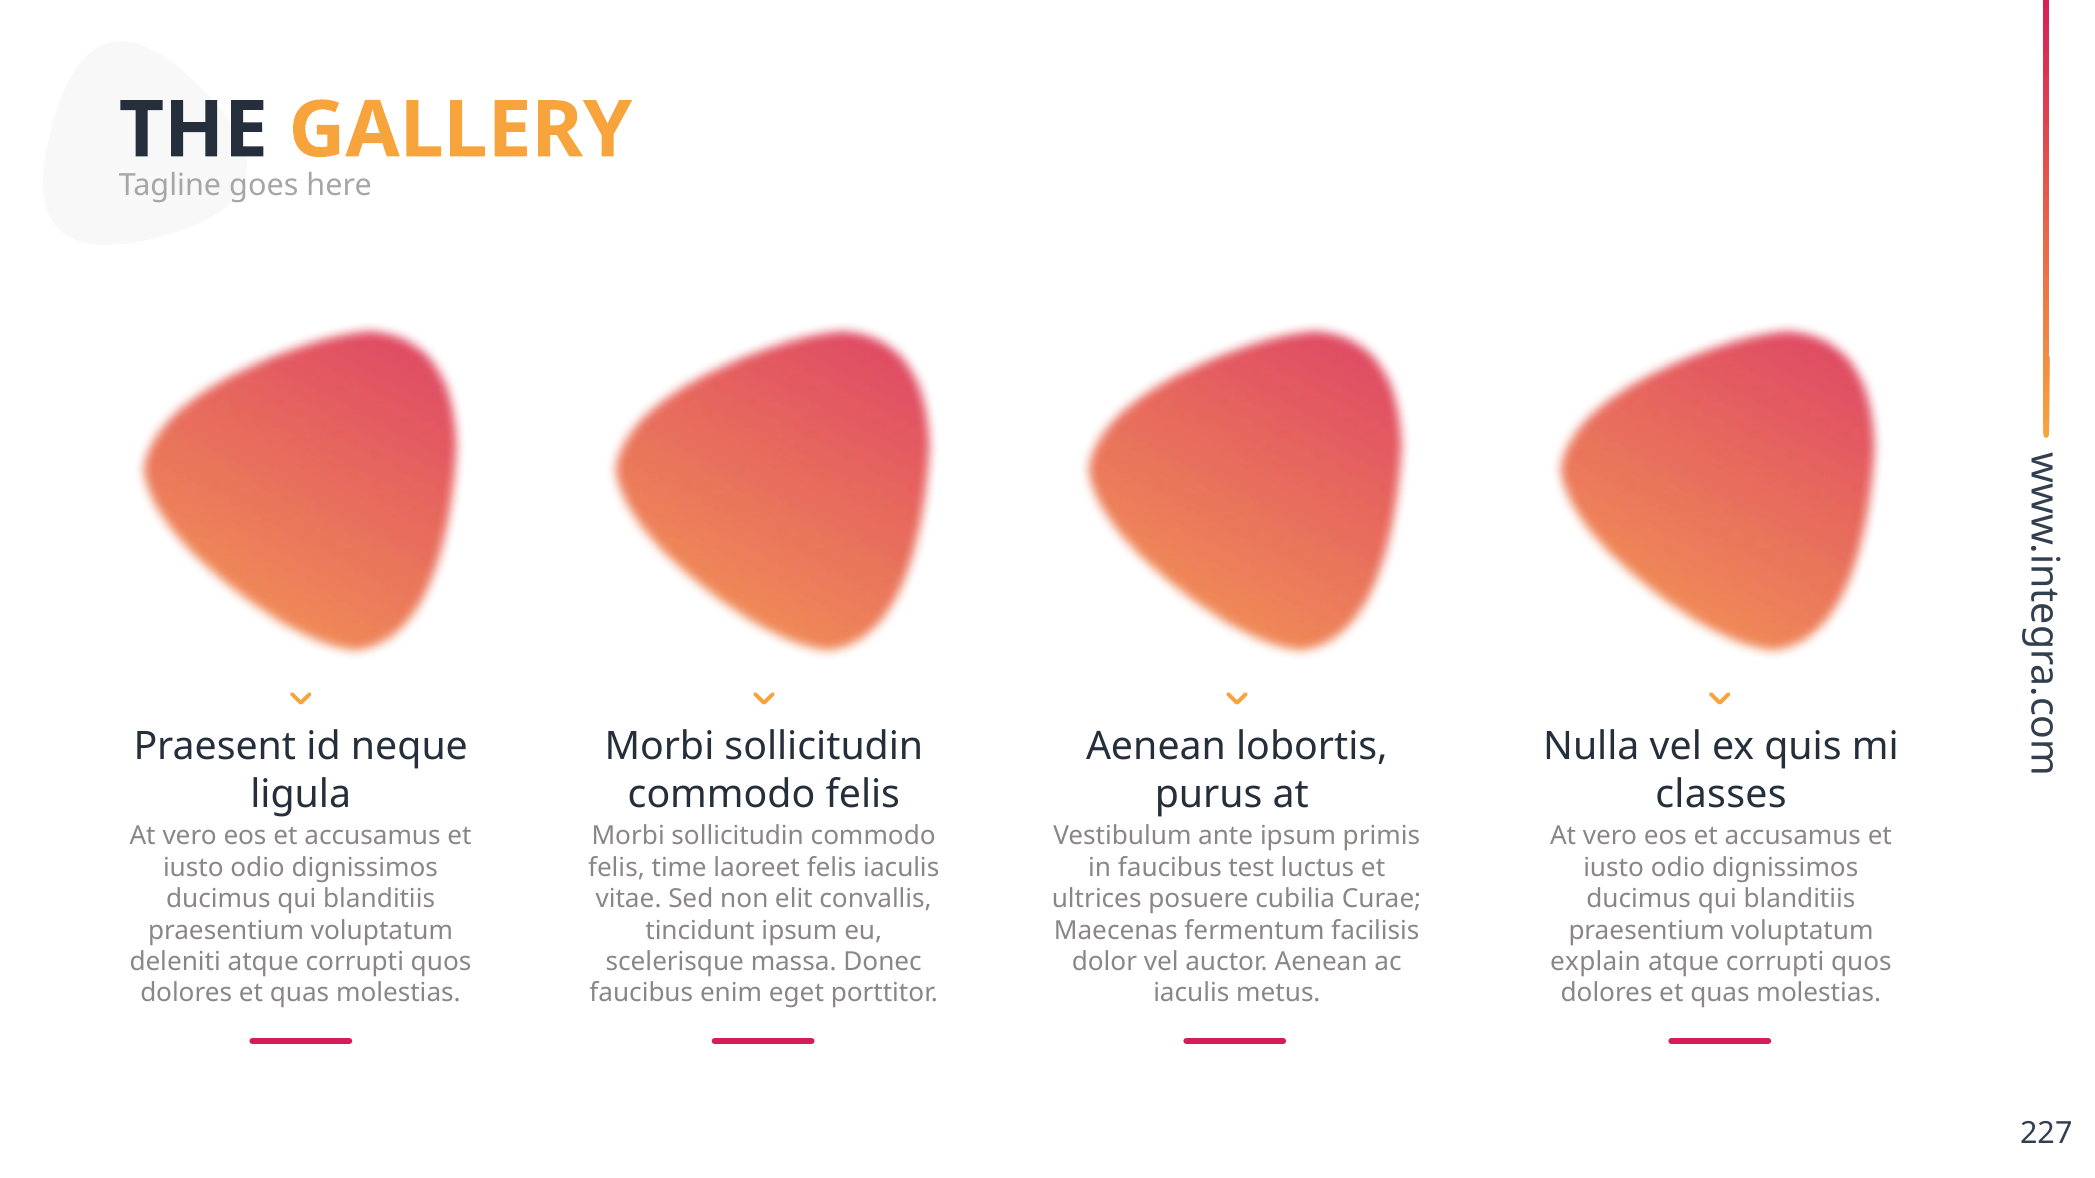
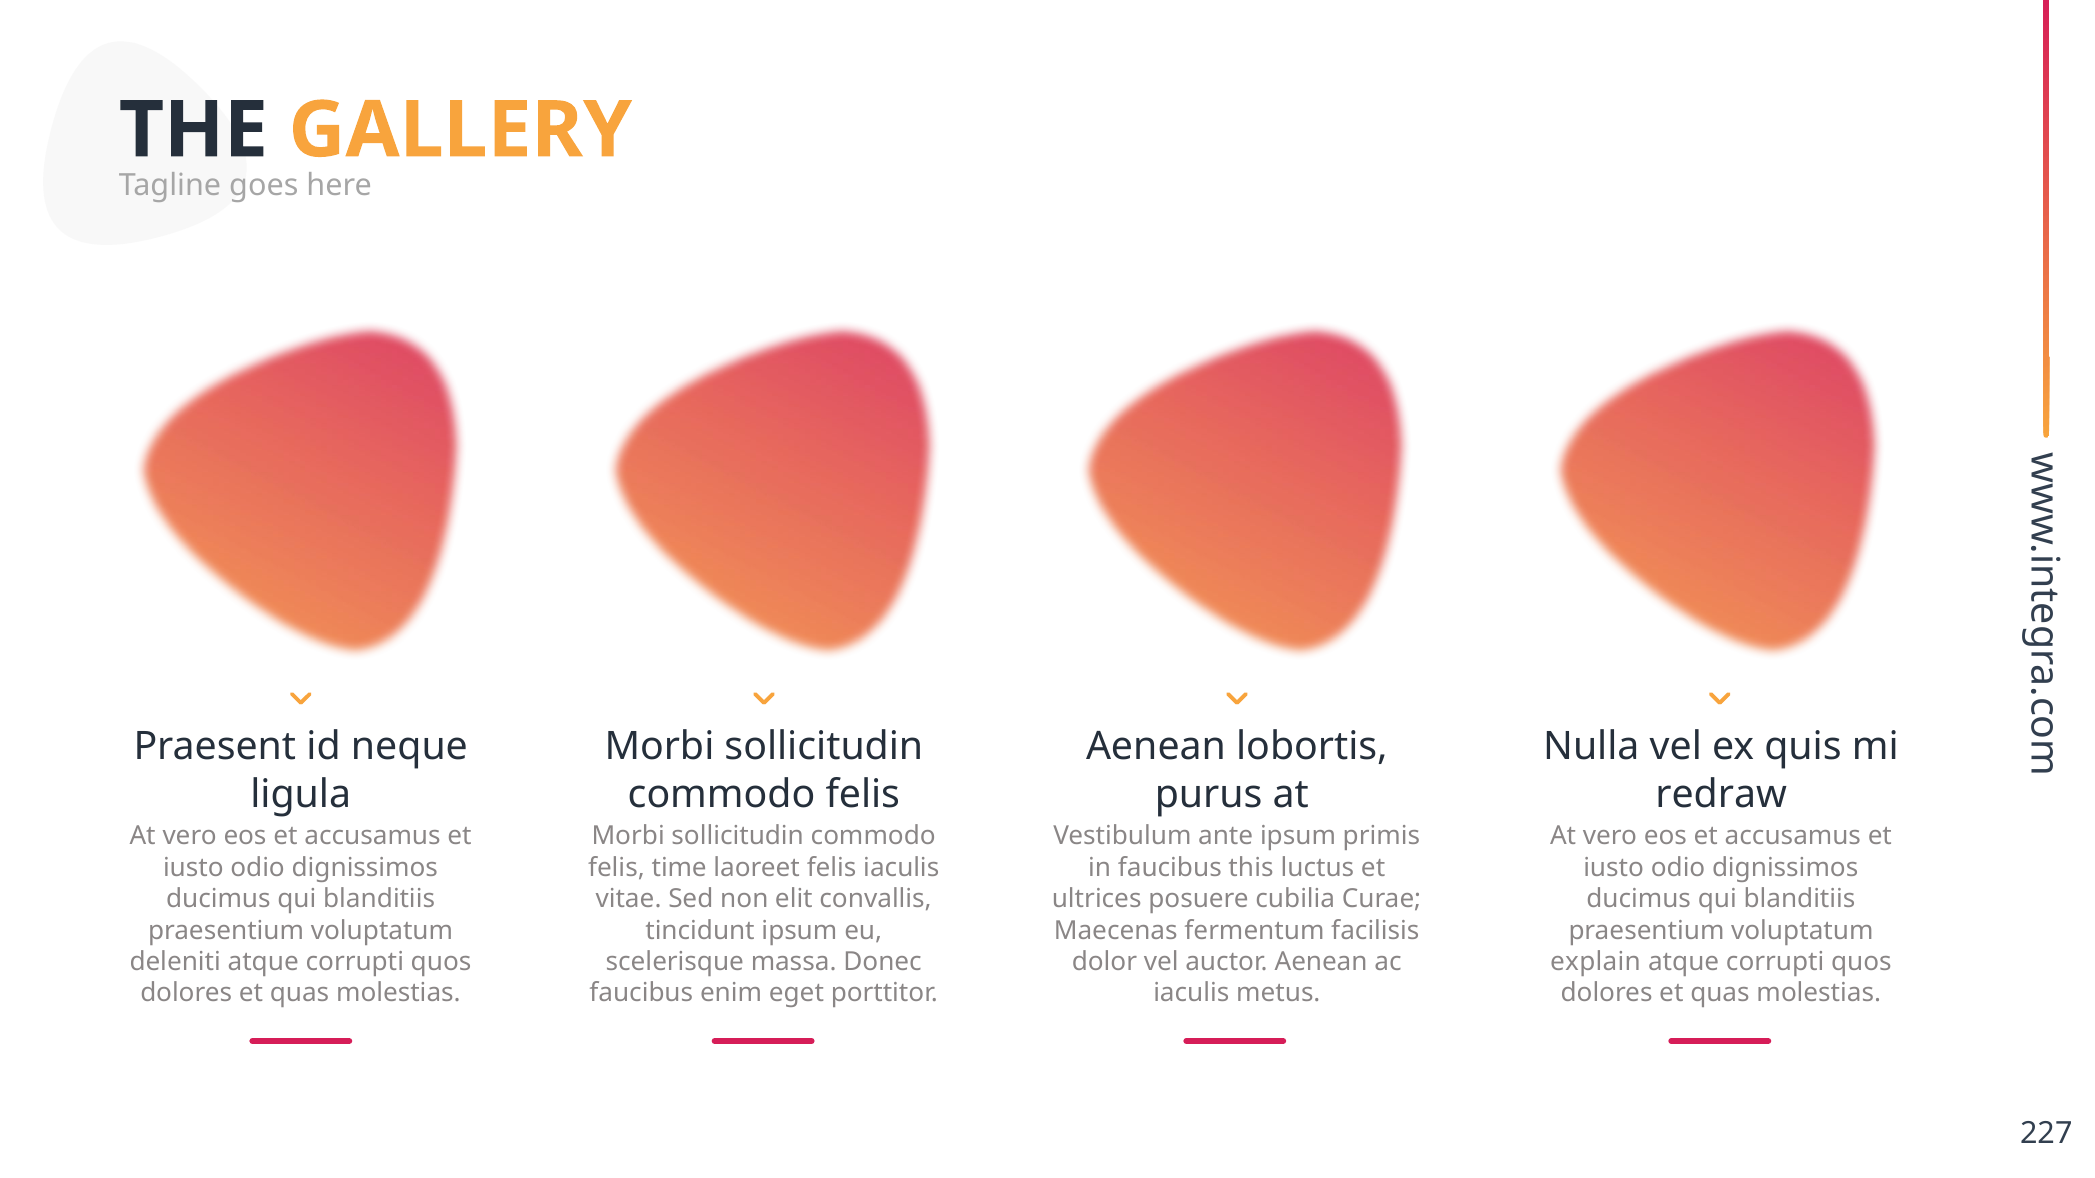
classes: classes -> redraw (1721, 794)
test: test -> this (1251, 868)
